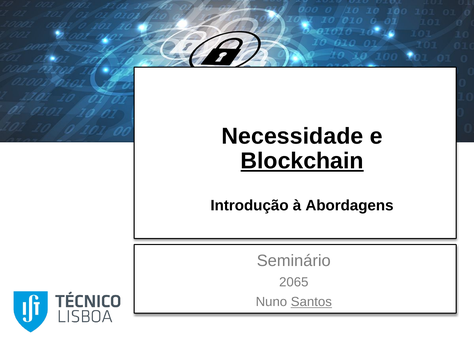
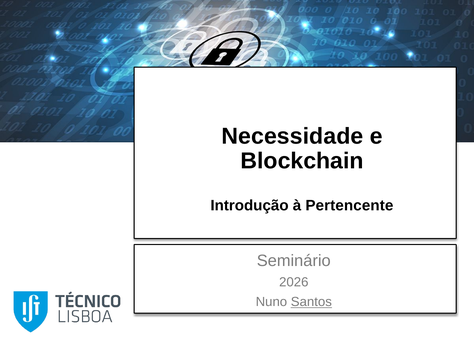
Blockchain underline: present -> none (302, 161)
Abordagens: Abordagens -> Pertencente (349, 206)
2065: 2065 -> 2026 (294, 283)
